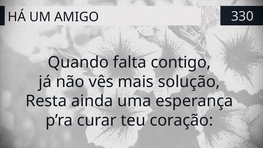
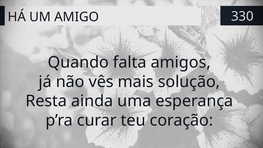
contigo: contigo -> amigos (181, 62)
